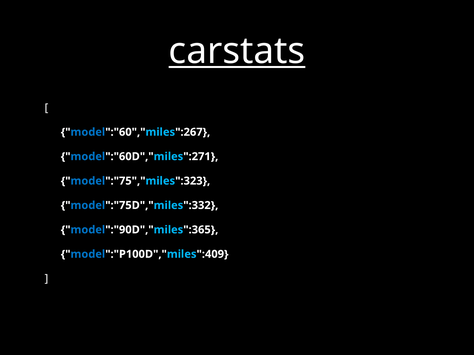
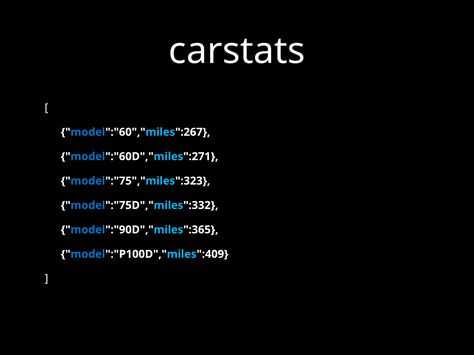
carstats underline: present -> none (237, 51)
